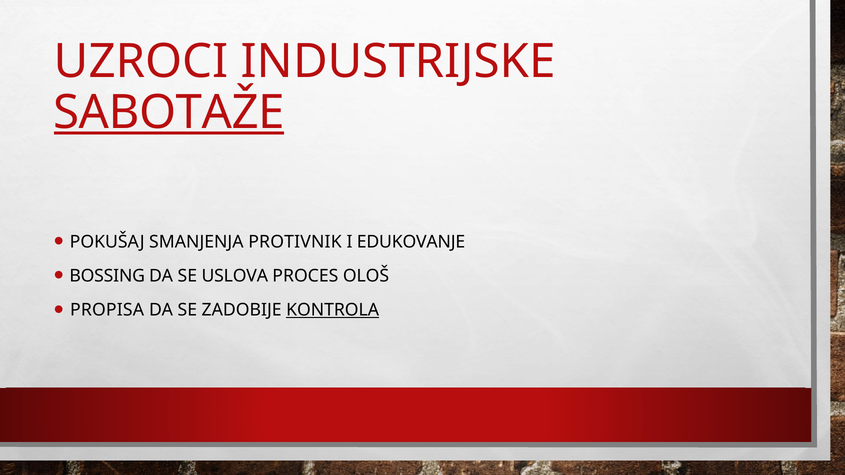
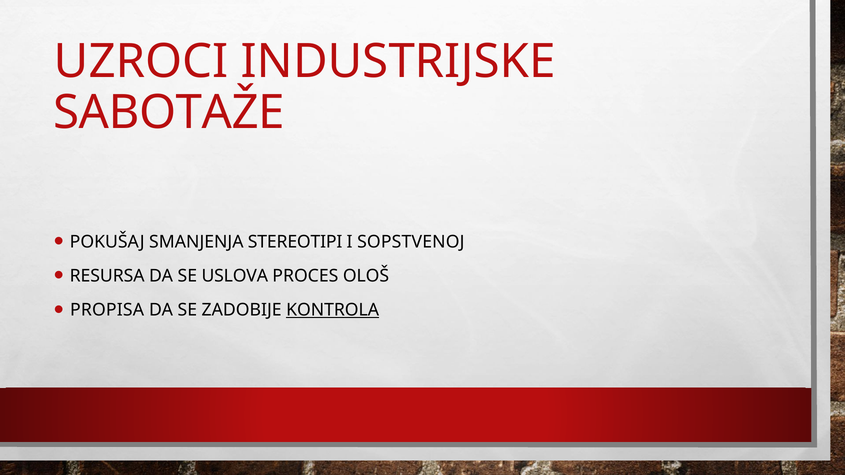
SABOTAŽE underline: present -> none (169, 113)
PROTIVNIK: PROTIVNIK -> STEREOTIPI (295, 242)
EDUKOVANJE: EDUKOVANJE -> SOPSTVENOJ (411, 242)
BOSSING: BOSSING -> RESURSA (107, 276)
